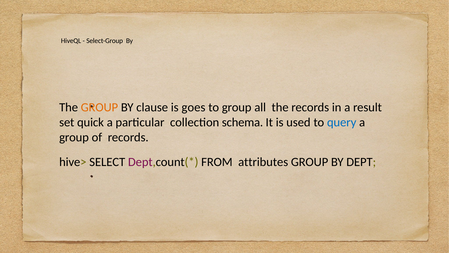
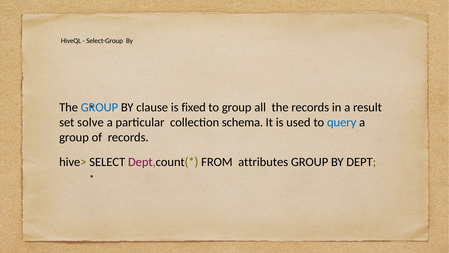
GROUP colour: orange -> blue (99, 107)
goes: goes -> fixed (194, 107)
quick: quick -> solve (90, 122)
